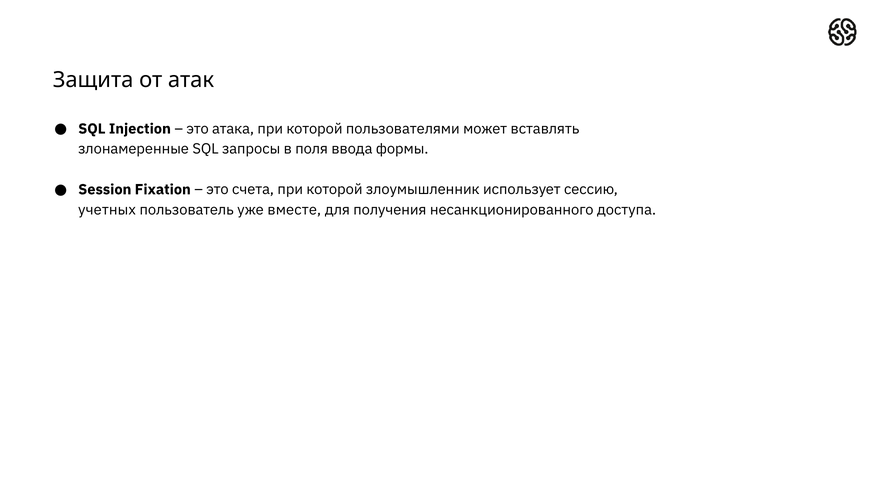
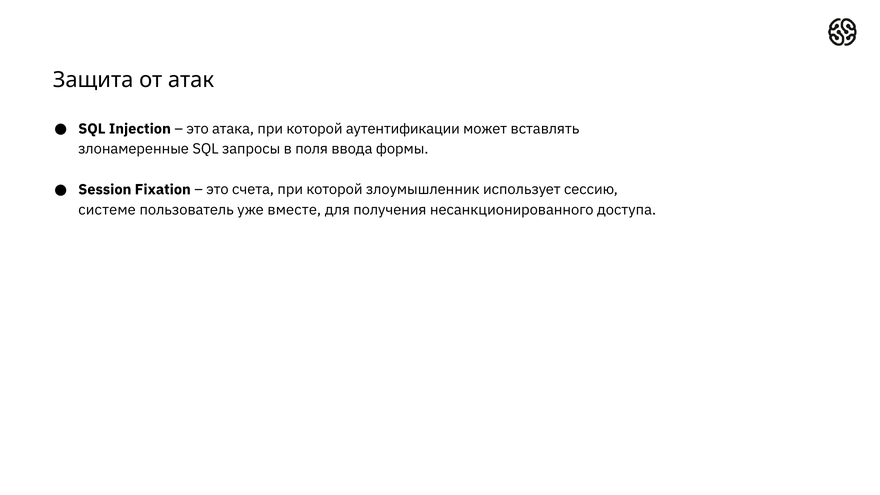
пользователями: пользователями -> аутентификации (403, 129)
учетных: учетных -> системе (107, 210)
